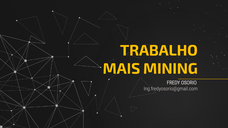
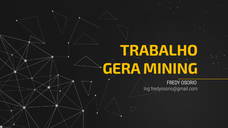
MAIS: MAIS -> GERA (122, 69)
